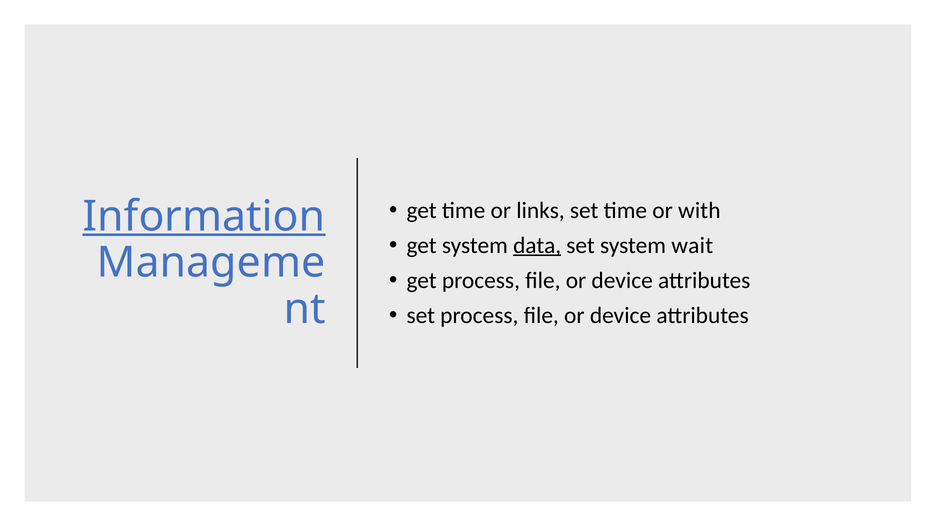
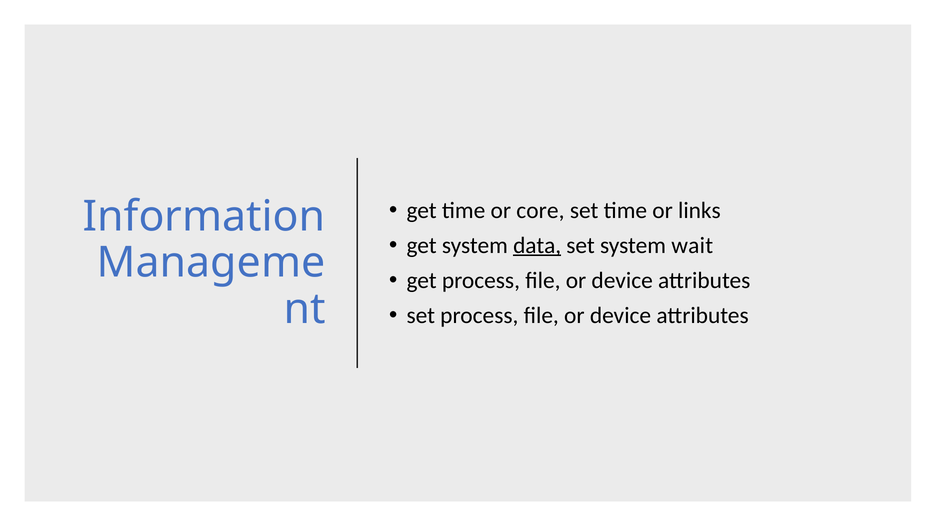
links: links -> core (540, 211)
with: with -> links (699, 211)
Information underline: present -> none (204, 217)
